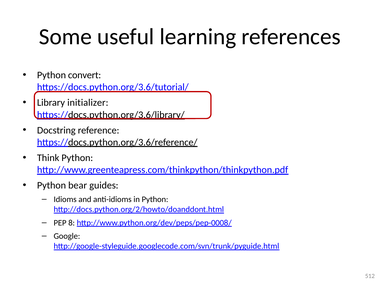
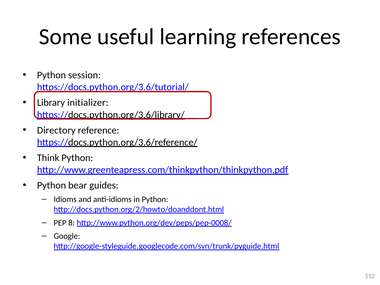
convert: convert -> session (84, 75)
Docstring: Docstring -> Directory (56, 130)
